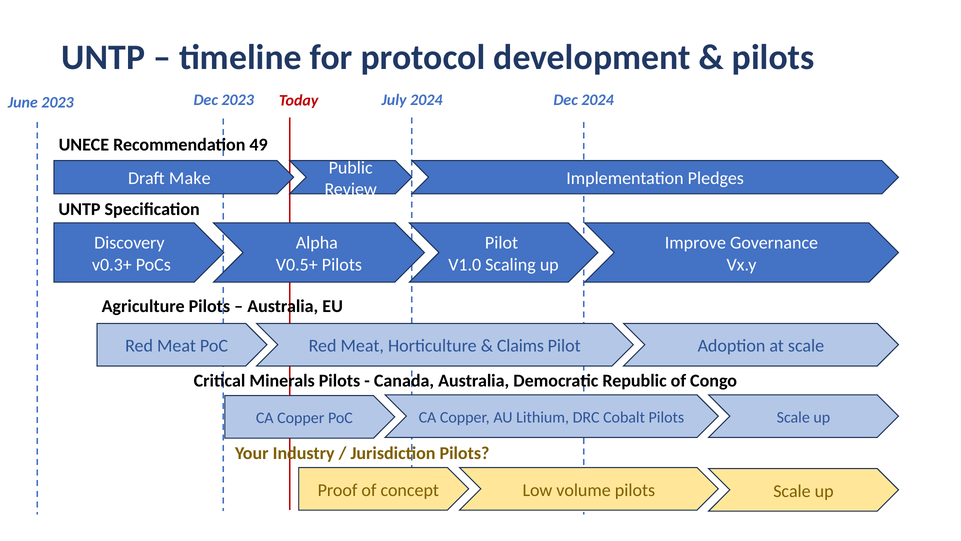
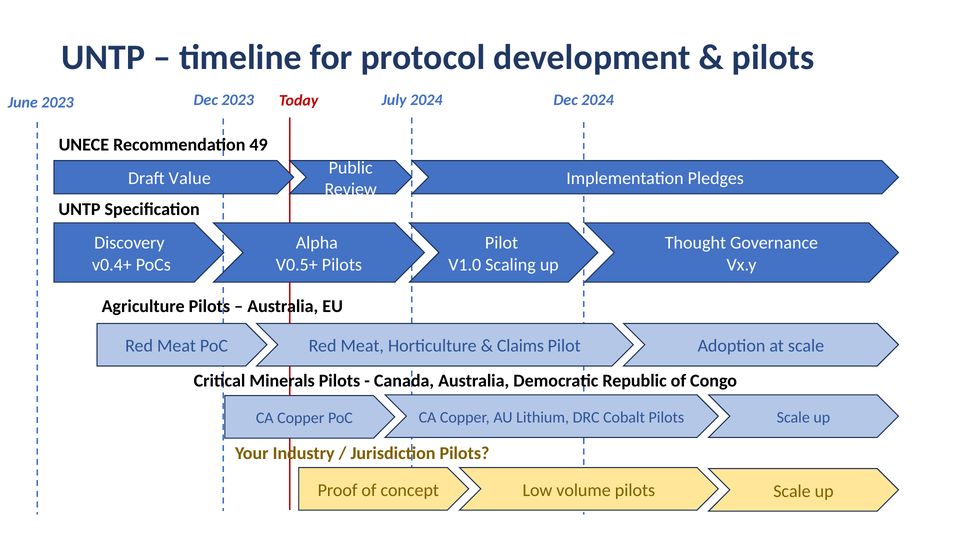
Make: Make -> Value (190, 178)
Improve: Improve -> Thought (695, 243)
v0.3+: v0.3+ -> v0.4+ (112, 264)
